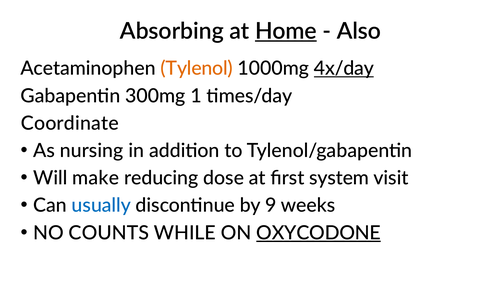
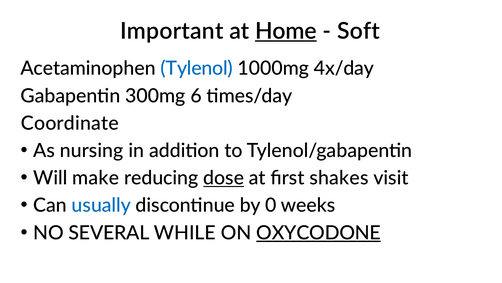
Absorbing: Absorbing -> Important (172, 31)
Also: Also -> Soft (359, 31)
Tylenol colour: orange -> blue (197, 68)
4x/day underline: present -> none (344, 68)
1: 1 -> 6 (196, 96)
dose underline: none -> present (224, 178)
system: system -> shakes (339, 178)
9: 9 -> 0 (271, 205)
COUNTS: COUNTS -> SEVERAL (109, 232)
